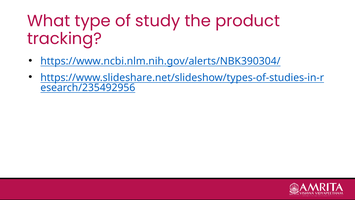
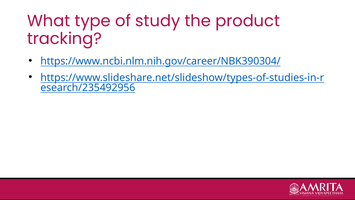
https://www.ncbi.nlm.nih.gov/alerts/NBK390304/: https://www.ncbi.nlm.nih.gov/alerts/NBK390304/ -> https://www.ncbi.nlm.nih.gov/career/NBK390304/ (160, 61)
